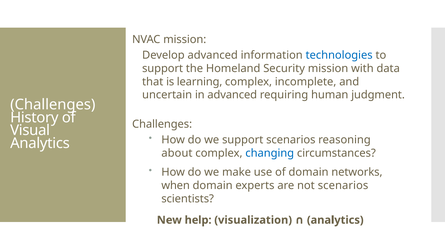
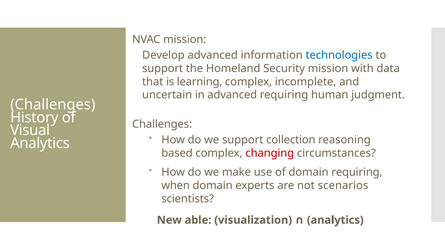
support scenarios: scenarios -> collection (291, 140)
about: about -> based (177, 153)
changing colour: blue -> red (270, 153)
domain networks: networks -> requiring (357, 172)
help: help -> able (198, 220)
